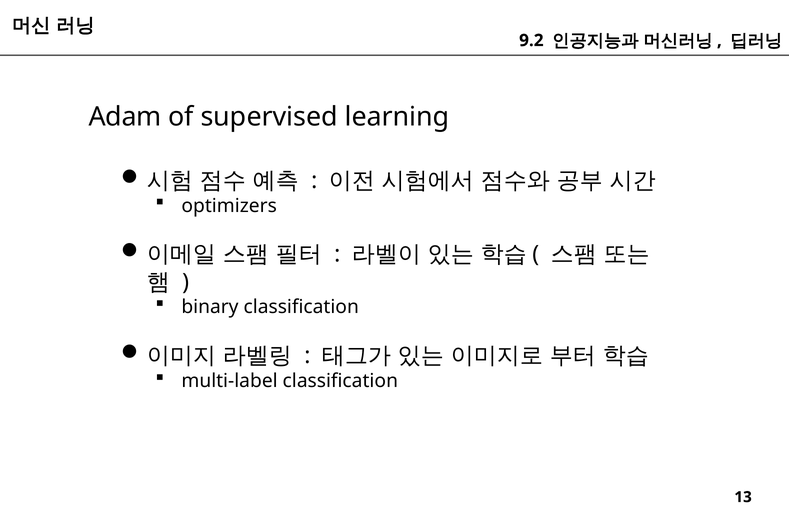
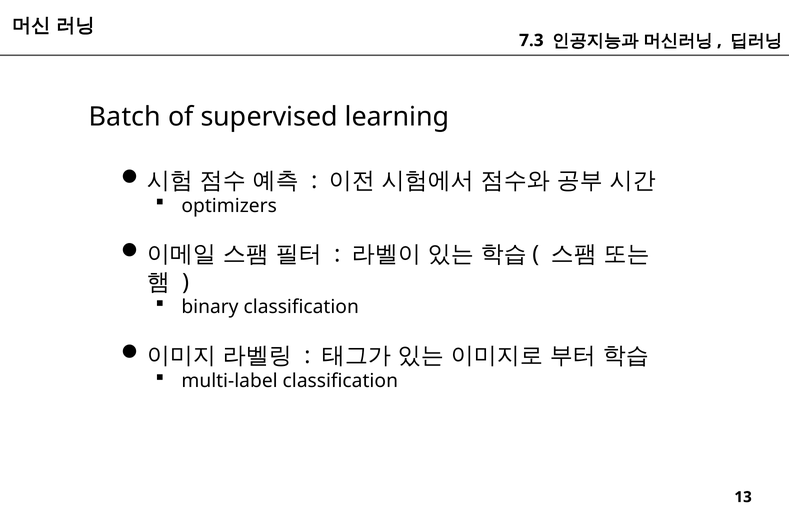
9.2: 9.2 -> 7.3 (531, 40)
Adam: Adam -> Batch (125, 117)
